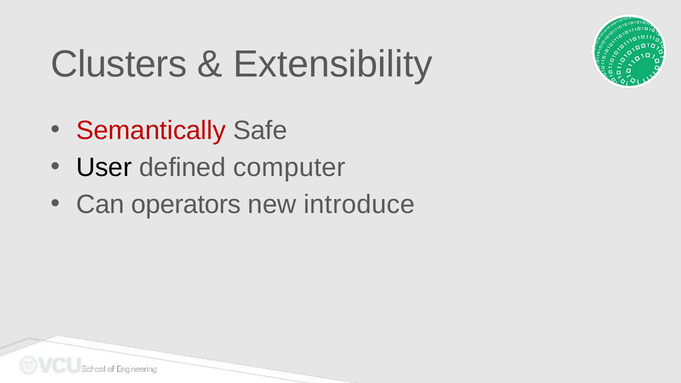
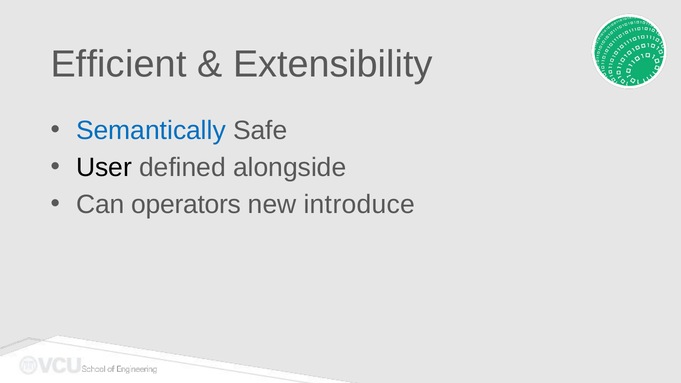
Clusters: Clusters -> Efficient (119, 64)
Semantically colour: red -> blue (151, 130)
computer: computer -> alongside (290, 168)
